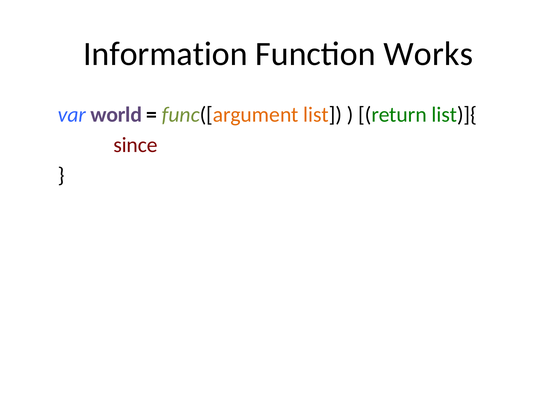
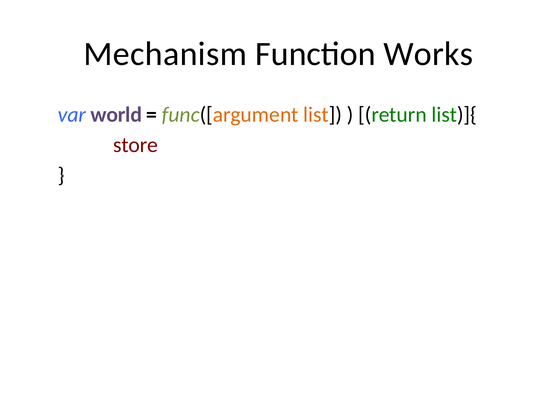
Information: Information -> Mechanism (165, 54)
since: since -> store (136, 145)
